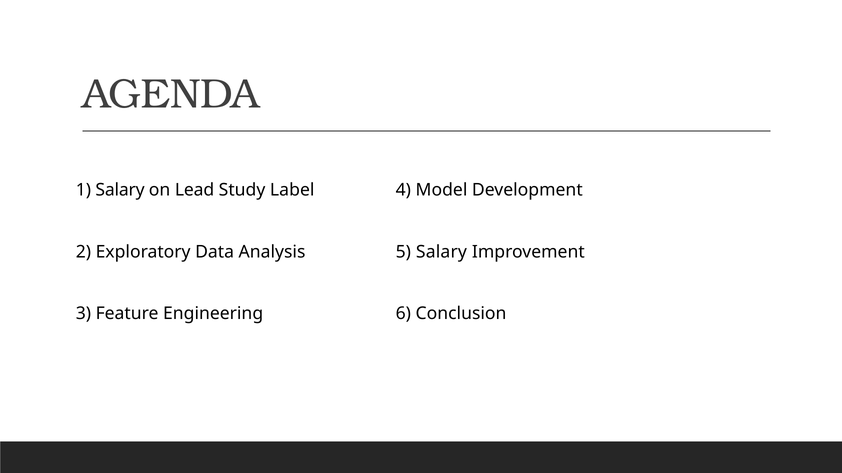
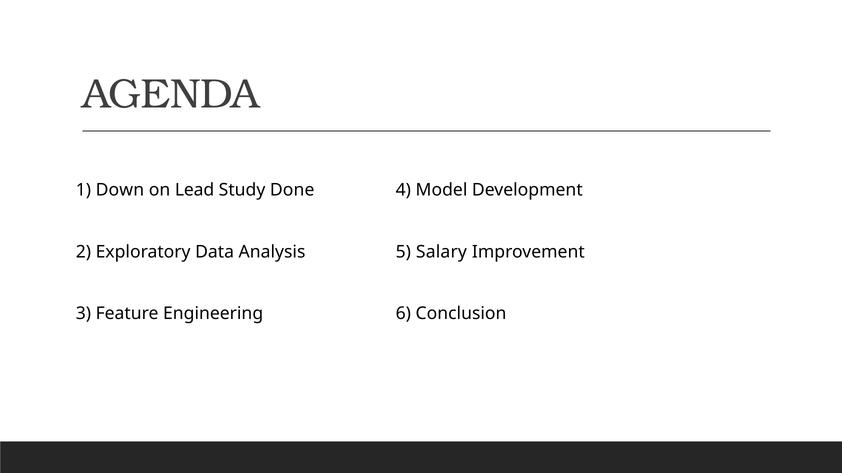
1 Salary: Salary -> Down (120, 190)
Label: Label -> Done (292, 190)
